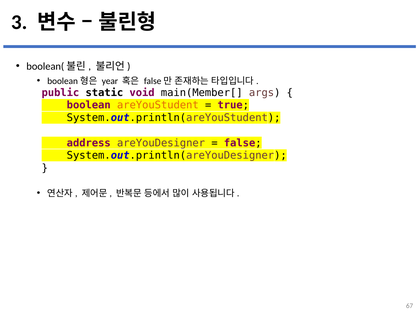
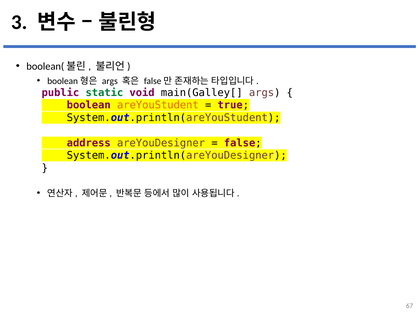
year: year -> args (110, 81)
static colour: black -> green (104, 92)
main(Member[: main(Member[ -> main(Galley[ (202, 92)
